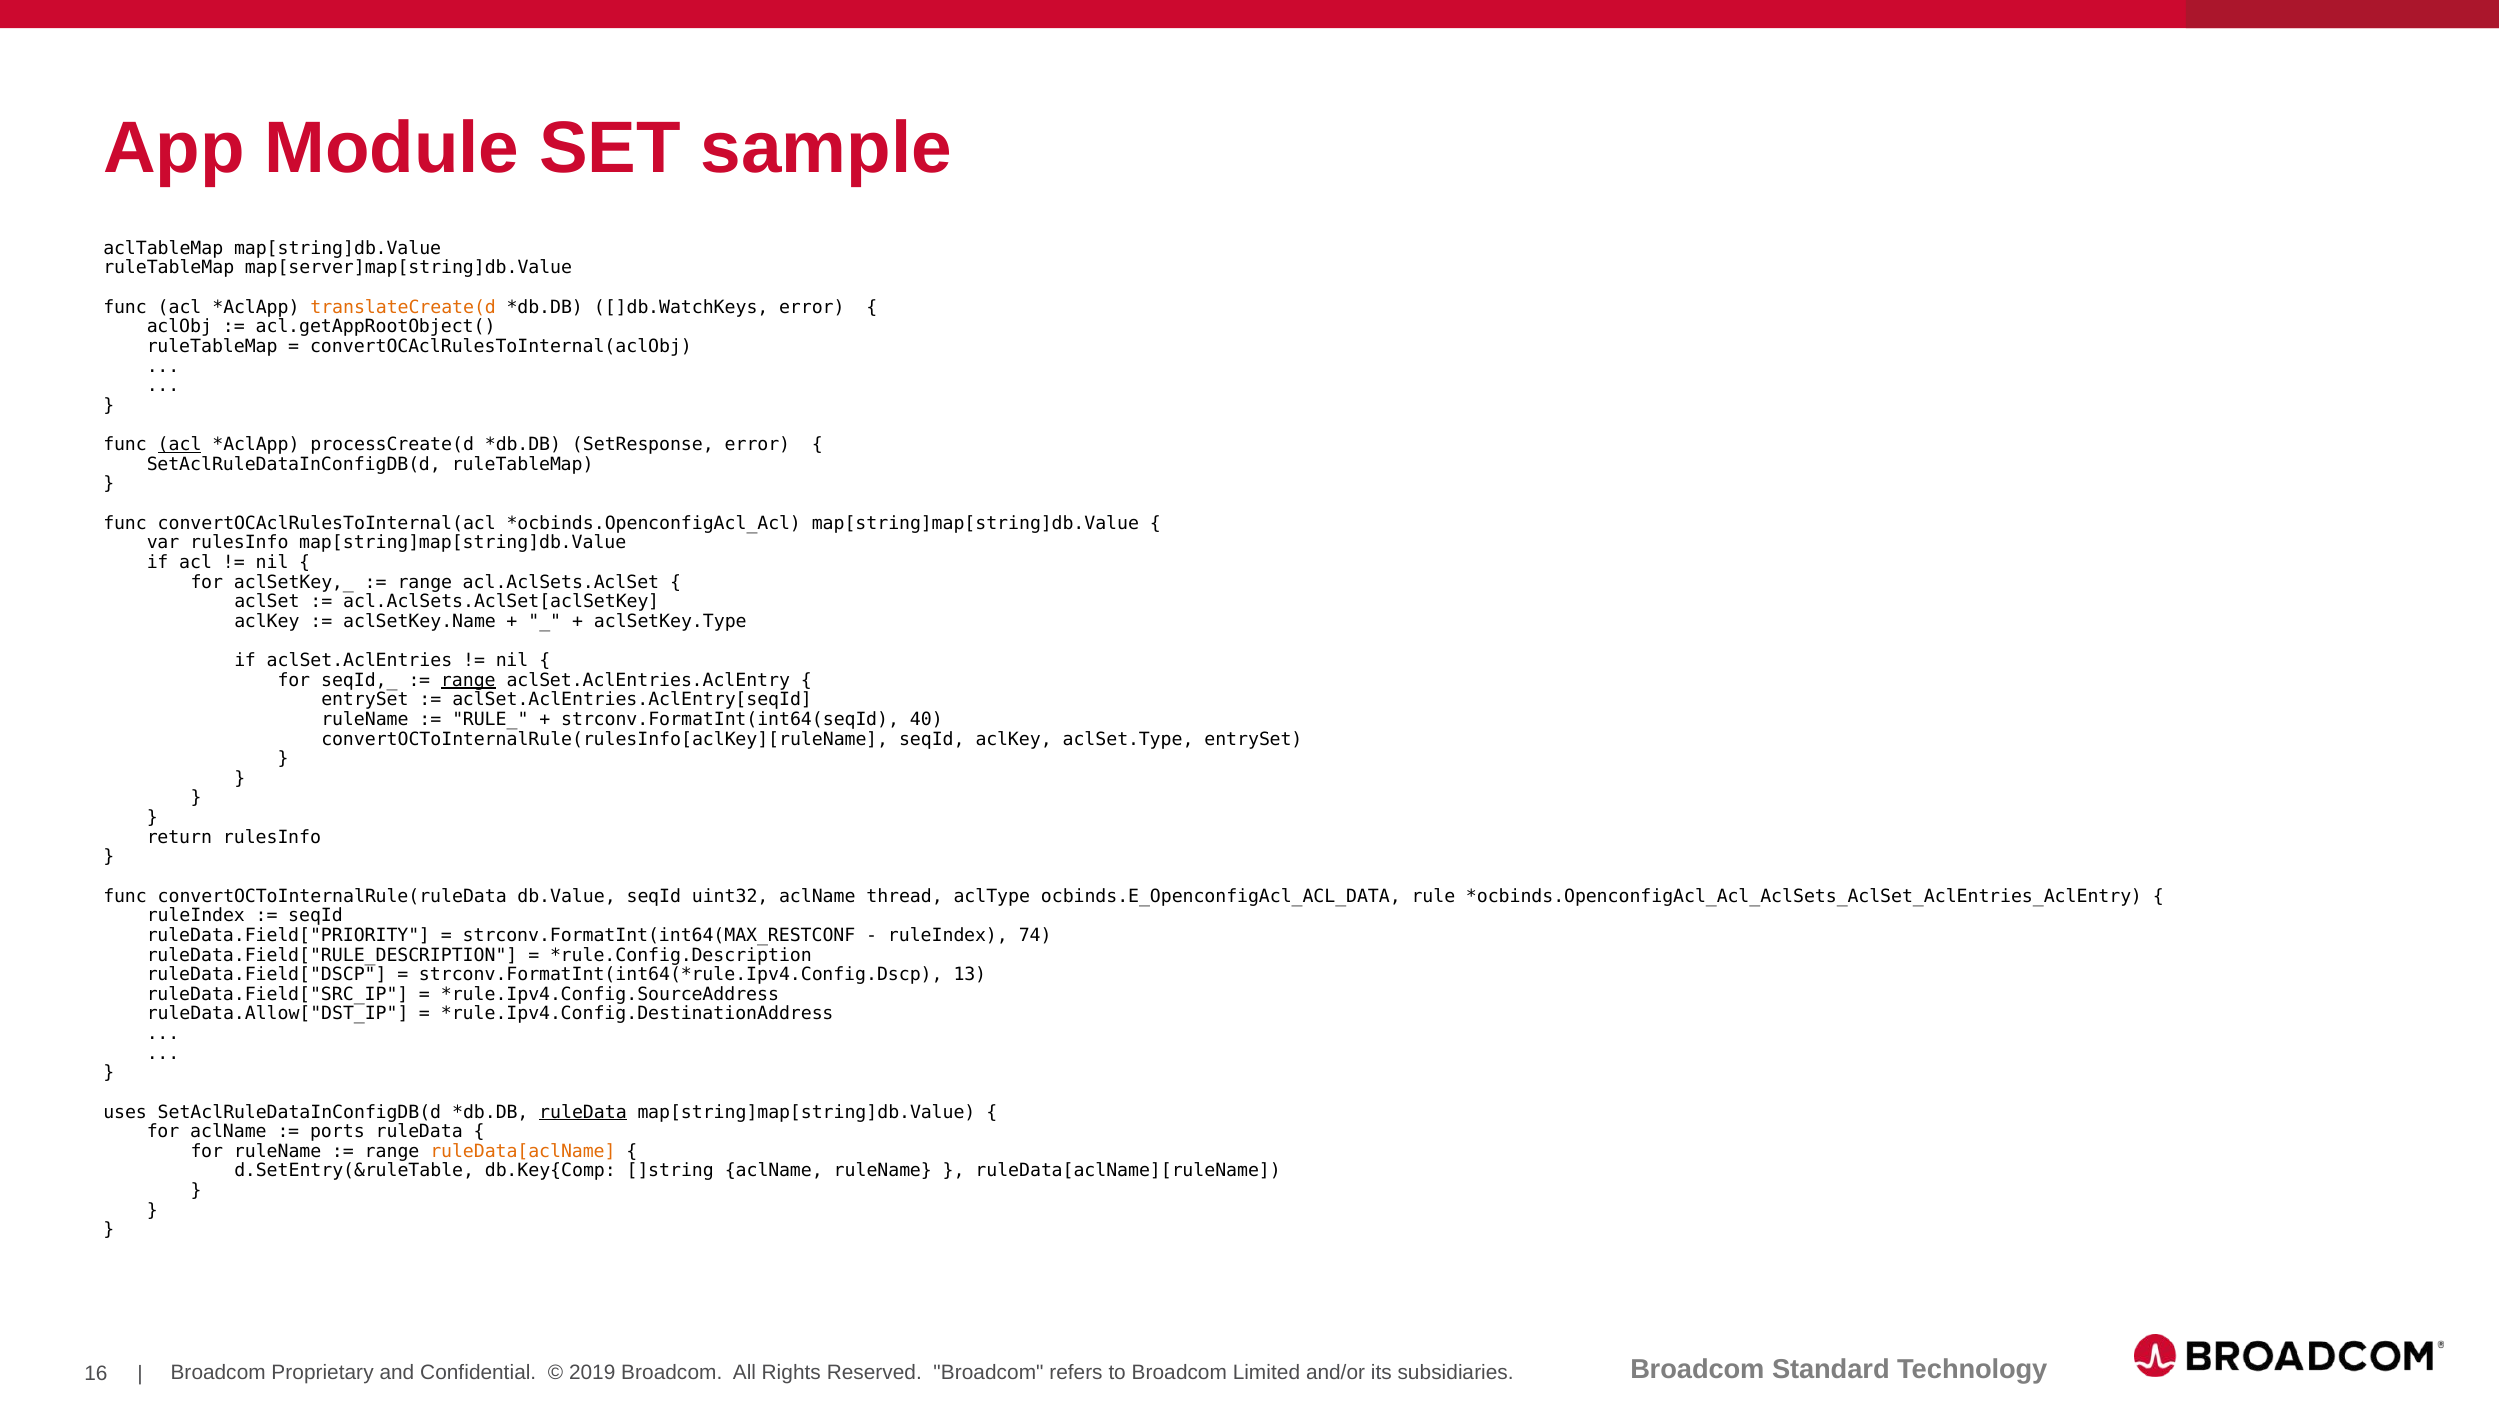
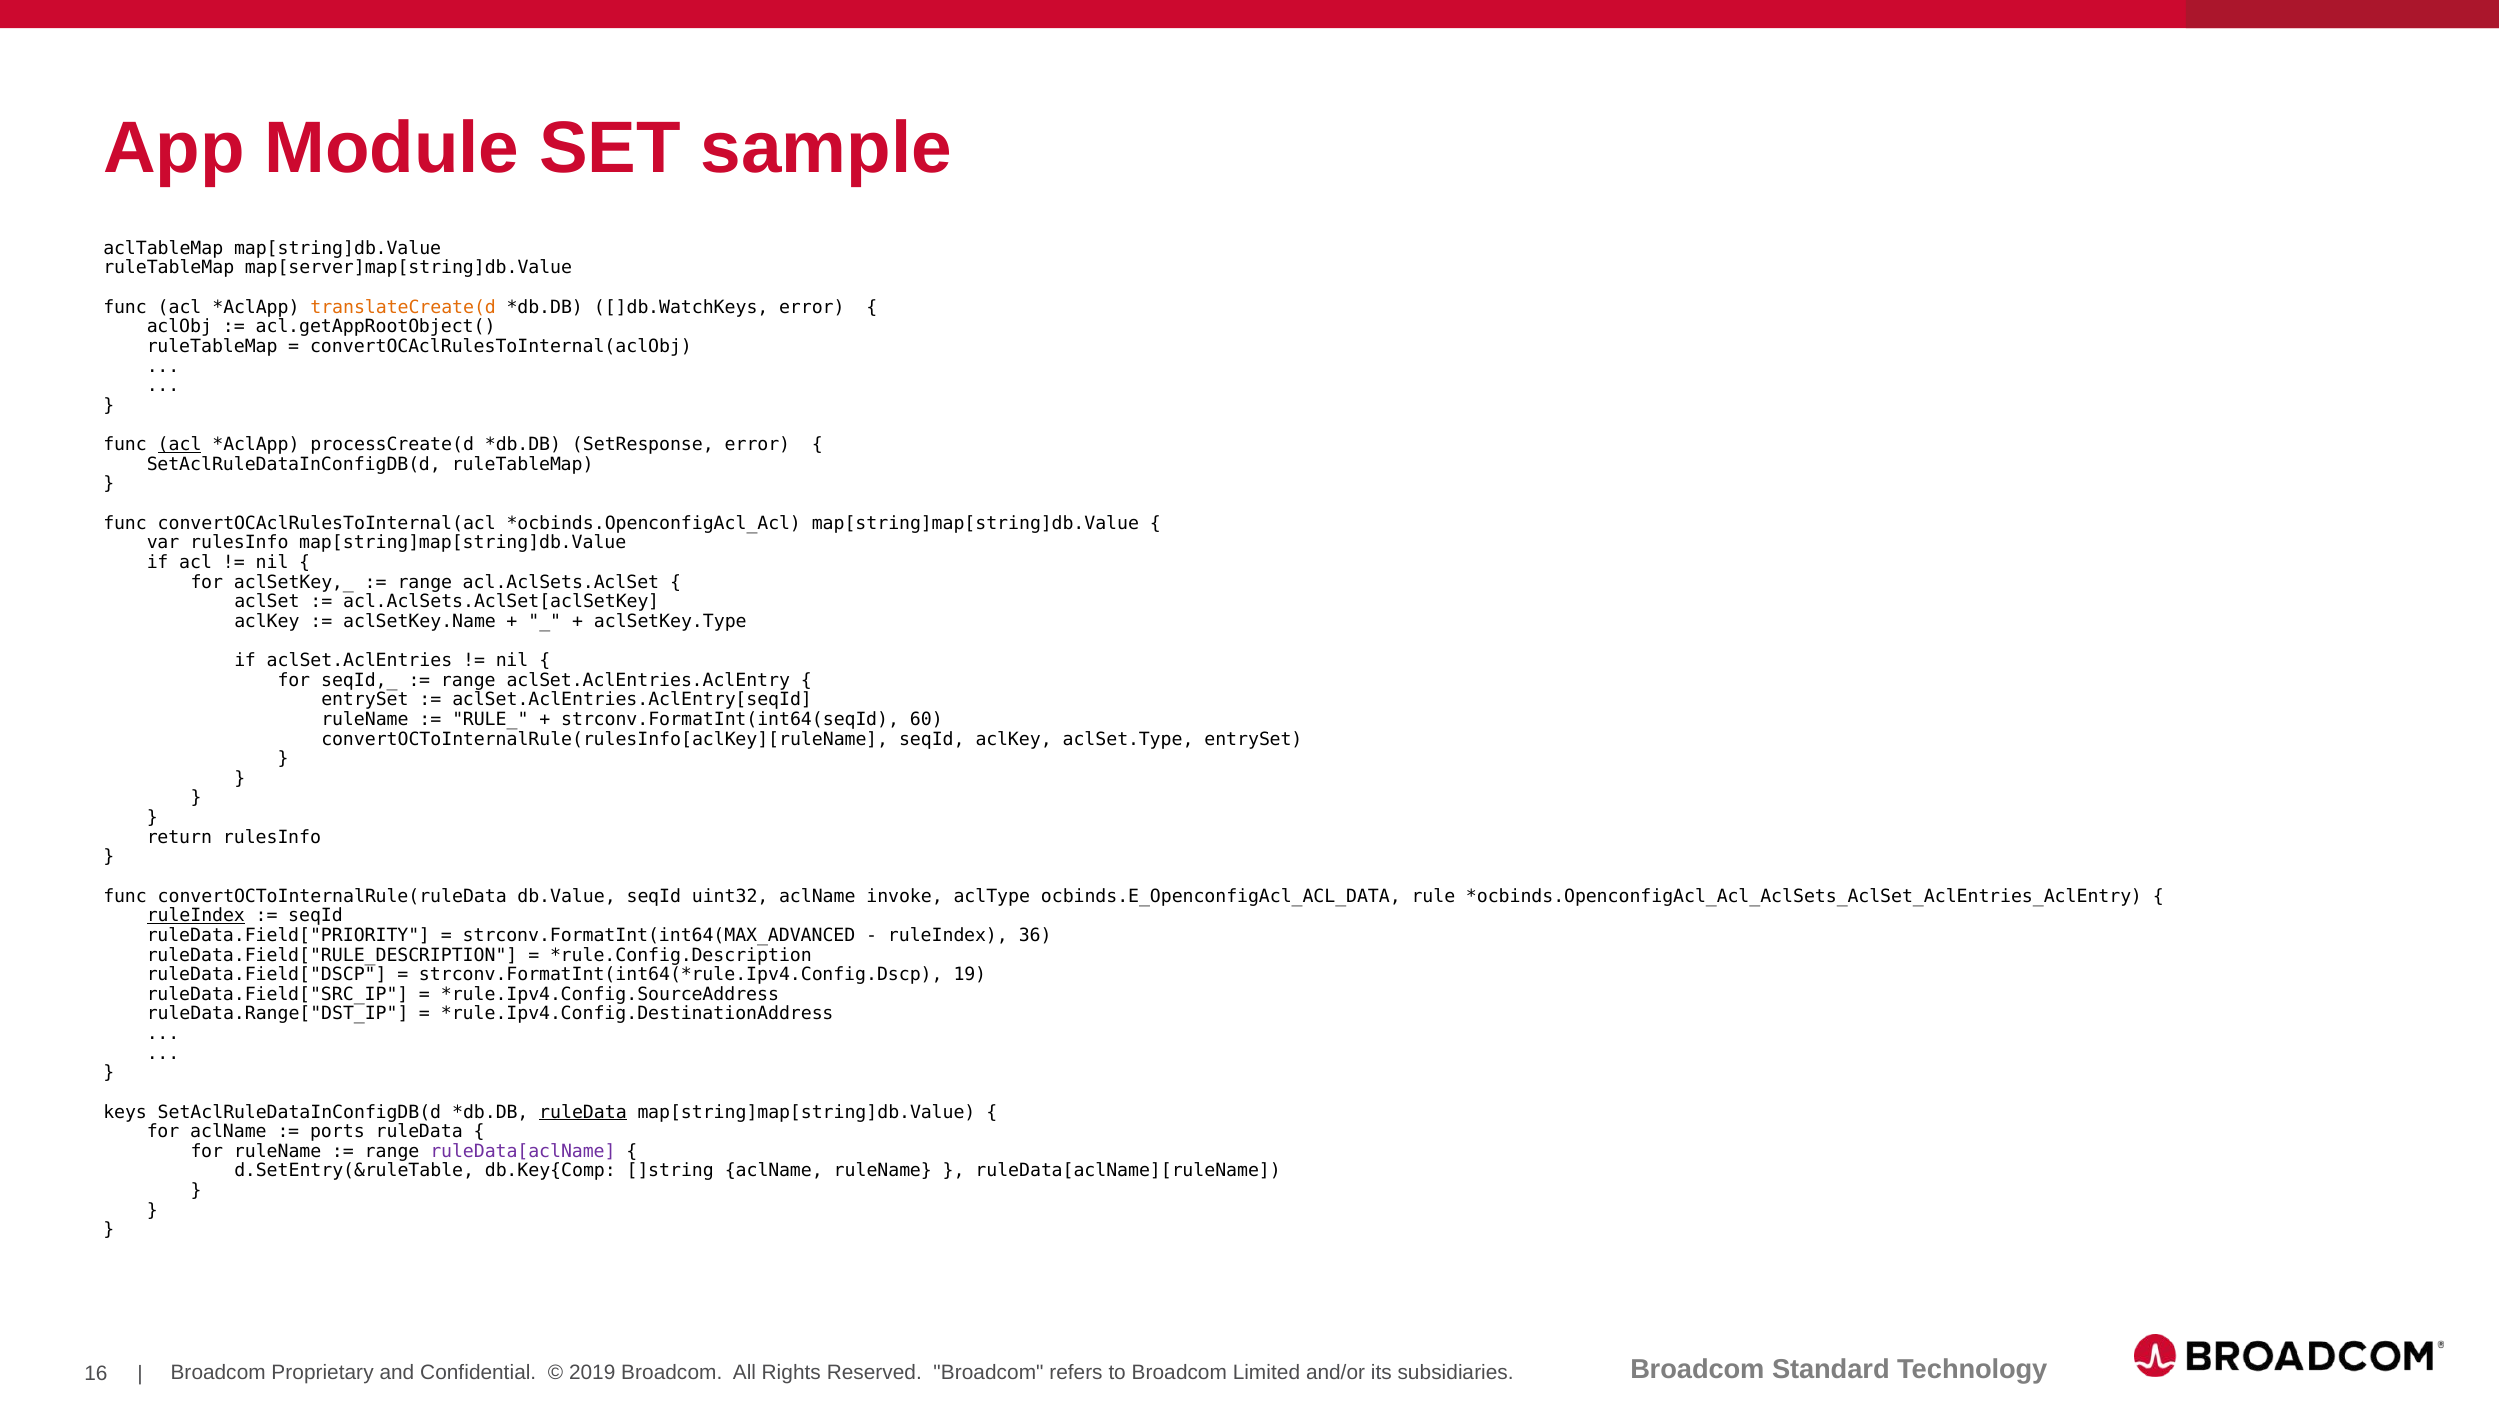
range underline: present -> none (468, 680)
40: 40 -> 60 (926, 719)
thread: thread -> invoke (905, 896)
ruleIndex underline: none -> present (196, 916)
strconv.FormatInt(int64(MAX_RESTCONF: strconv.FormatInt(int64(MAX_RESTCONF -> strconv.FormatInt(int64(MAX_ADVANCED (659, 935)
74: 74 -> 36 (1035, 935)
13: 13 -> 19 (970, 974)
ruleData.Allow["DST_IP: ruleData.Allow["DST_IP -> ruleData.Range["DST_IP (278, 1014)
uses: uses -> keys (125, 1112)
ruleData[aclName colour: orange -> purple (523, 1151)
